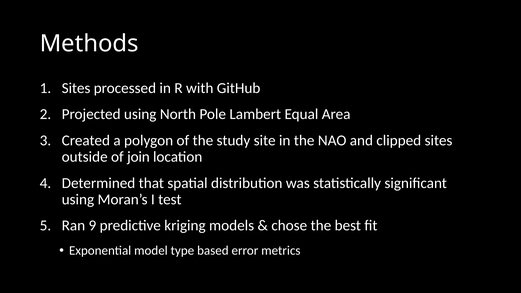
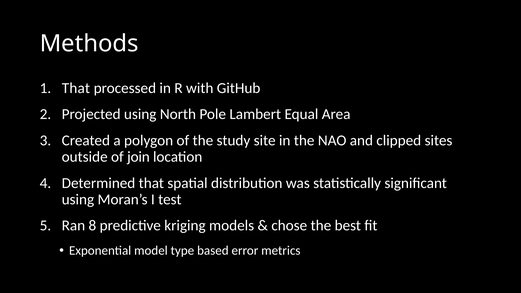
Sites: Sites -> That (76, 88)
9: 9 -> 8 (92, 226)
